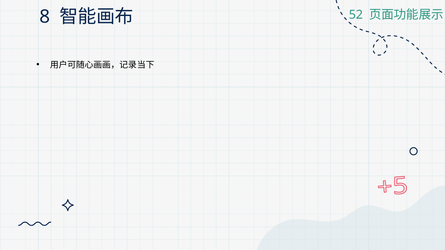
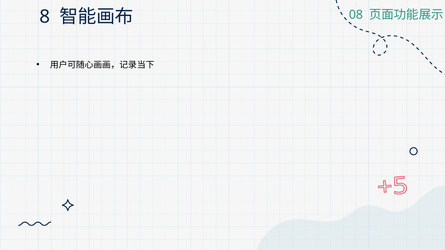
52: 52 -> 08 (356, 15)
